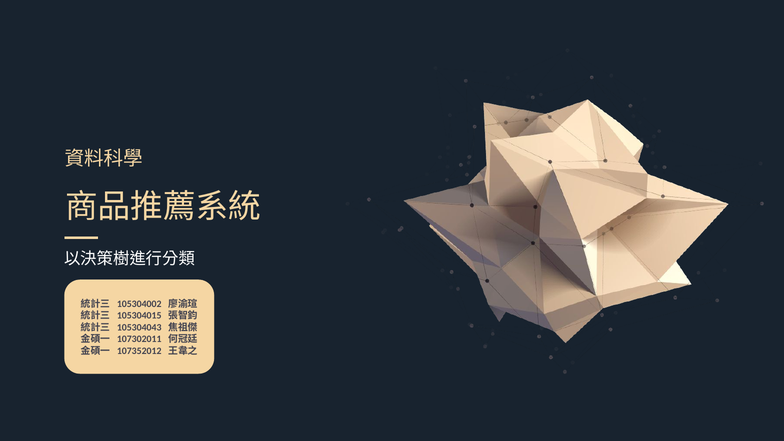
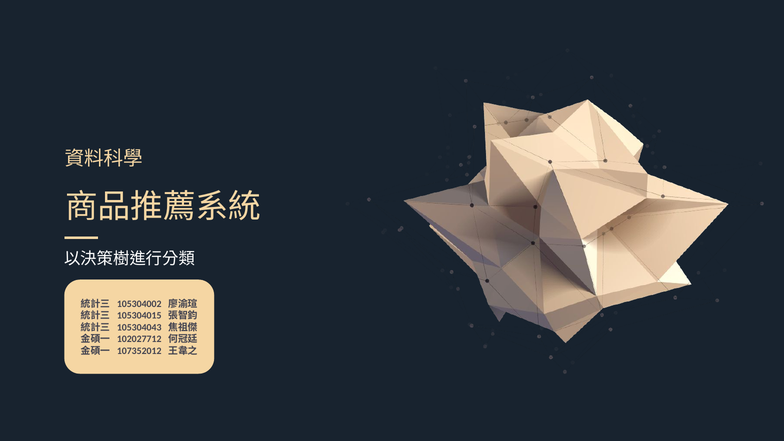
107302011: 107302011 -> 102027712 (139, 339)
